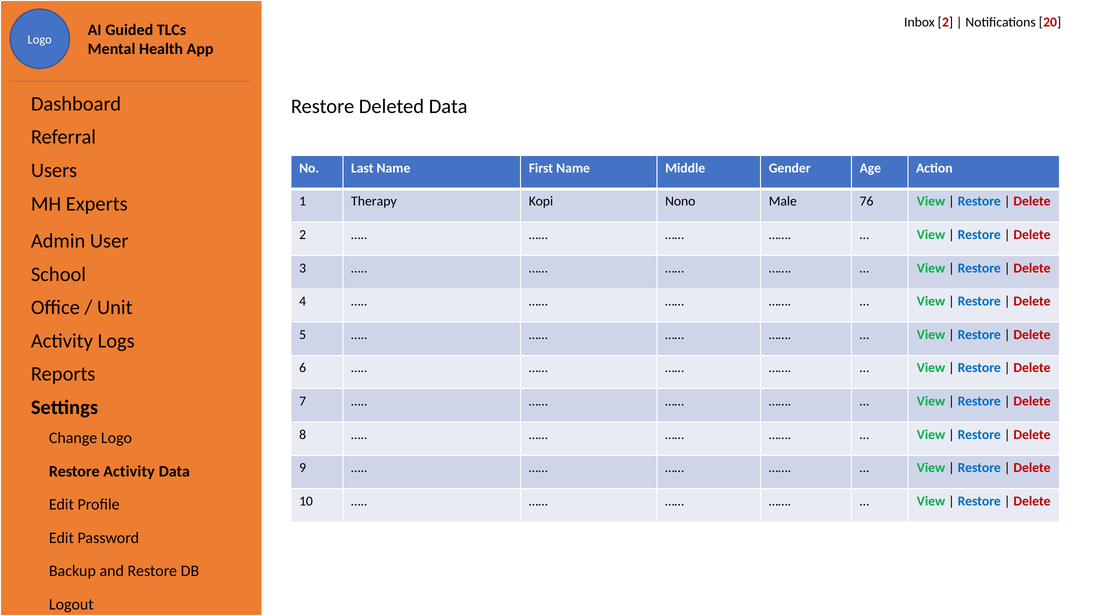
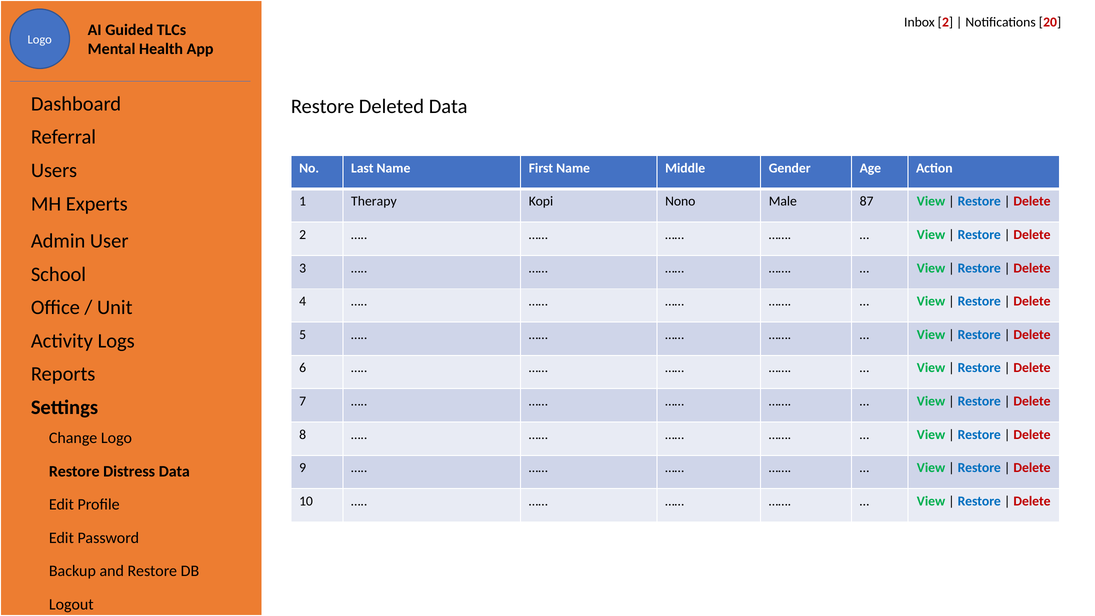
76: 76 -> 87 (867, 201)
Restore Activity: Activity -> Distress (129, 471)
